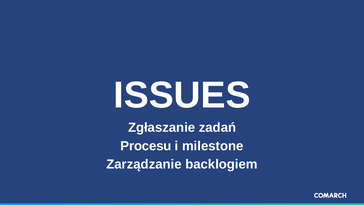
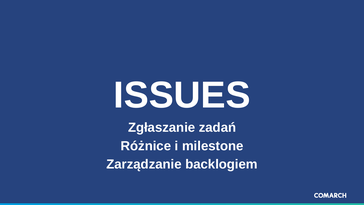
Procesu: Procesu -> Różnice (146, 146)
